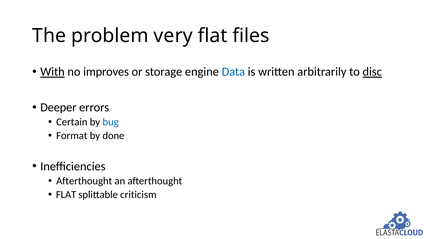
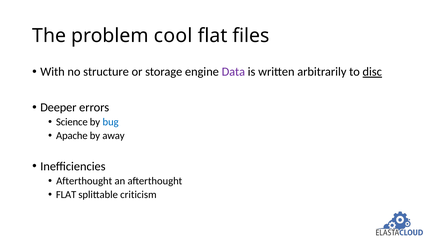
very: very -> cool (173, 36)
With underline: present -> none (52, 72)
improves: improves -> structure (106, 72)
Data colour: blue -> purple (233, 72)
Certain: Certain -> Science (72, 122)
Format: Format -> Apache (72, 136)
done: done -> away (113, 136)
